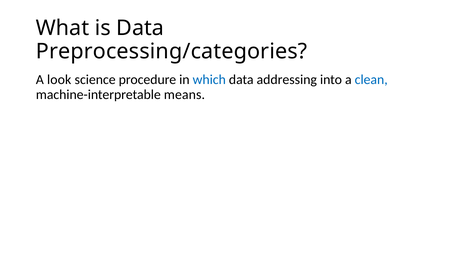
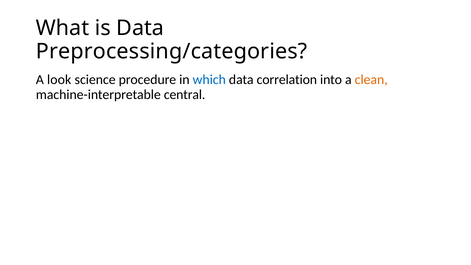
addressing: addressing -> correlation (287, 80)
clean colour: blue -> orange (371, 80)
means: means -> central (185, 94)
